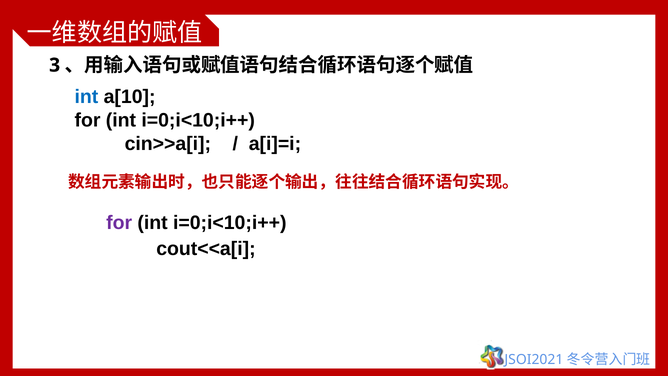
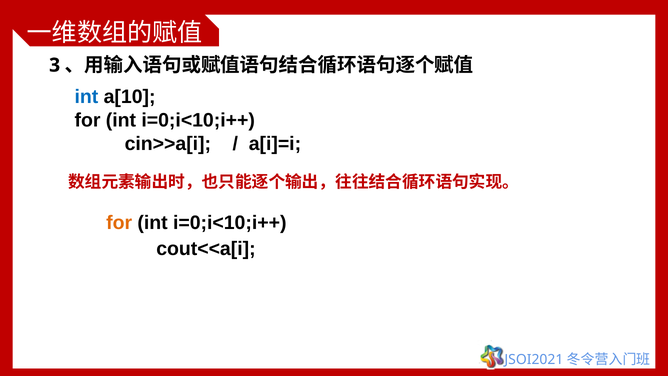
for colour: purple -> orange (119, 223)
